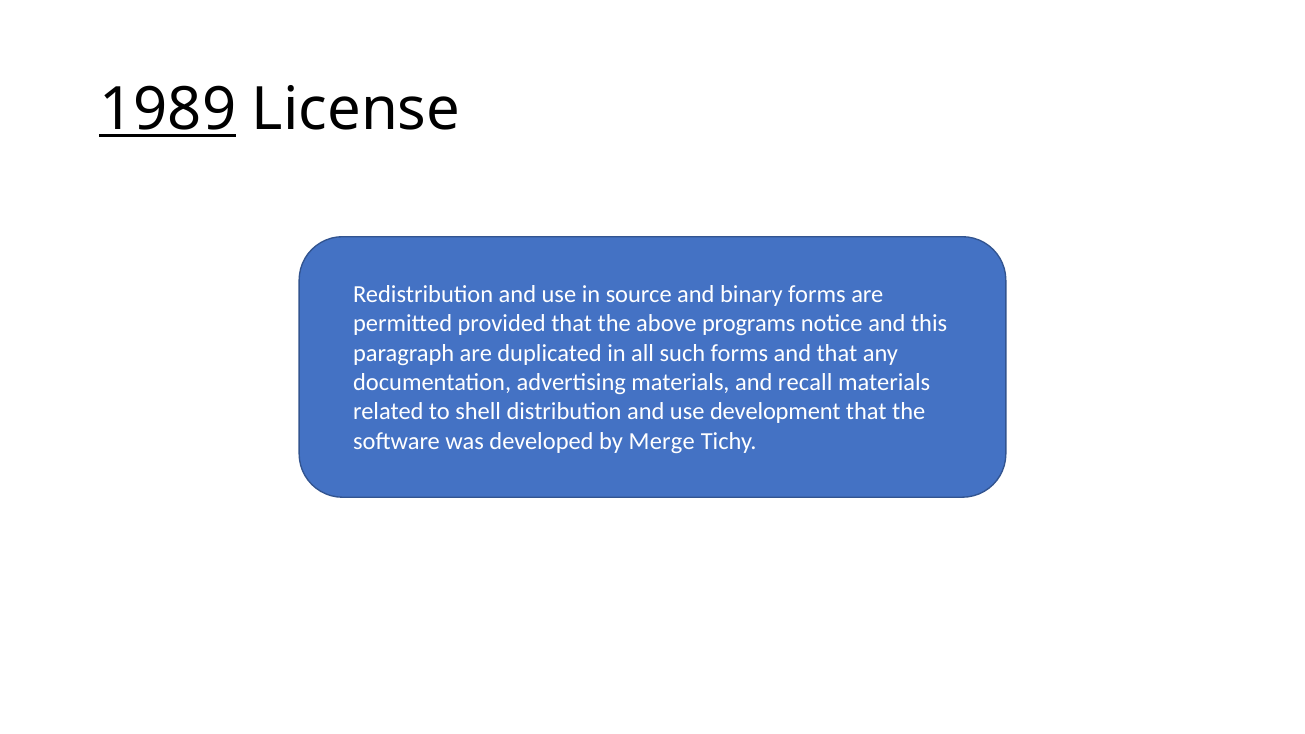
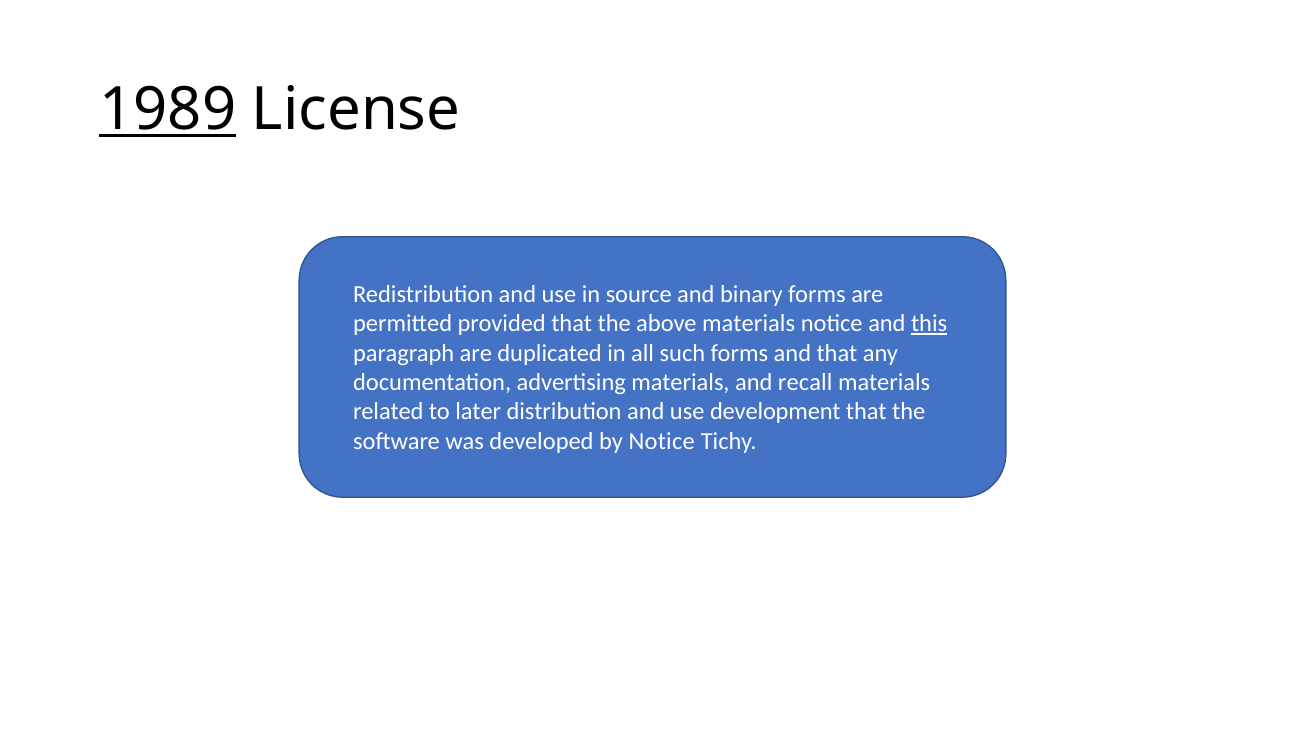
above programs: programs -> materials (749, 324)
this underline: none -> present (929, 324)
shell: shell -> later (478, 412)
by Merge: Merge -> Notice (662, 441)
